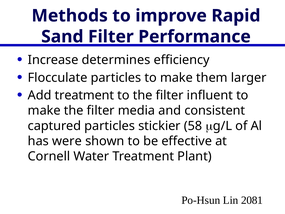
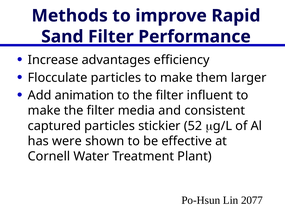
determines: determines -> advantages (116, 60)
Add treatment: treatment -> animation (84, 95)
58: 58 -> 52 (193, 126)
2081: 2081 -> 2077 (252, 200)
